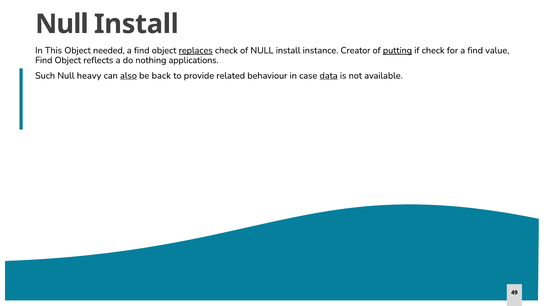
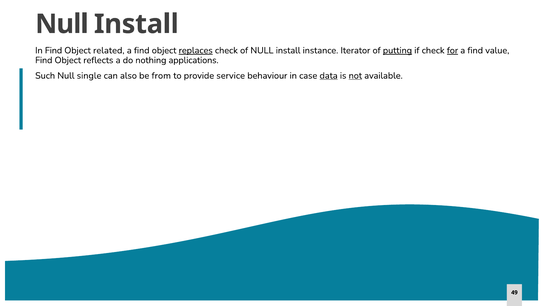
In This: This -> Find (54, 50)
needed: needed -> related (109, 50)
Creator: Creator -> Iterator (355, 50)
for underline: none -> present (452, 50)
heavy: heavy -> single (89, 76)
also underline: present -> none (128, 76)
back: back -> from (161, 76)
related: related -> service (231, 76)
not underline: none -> present (355, 76)
